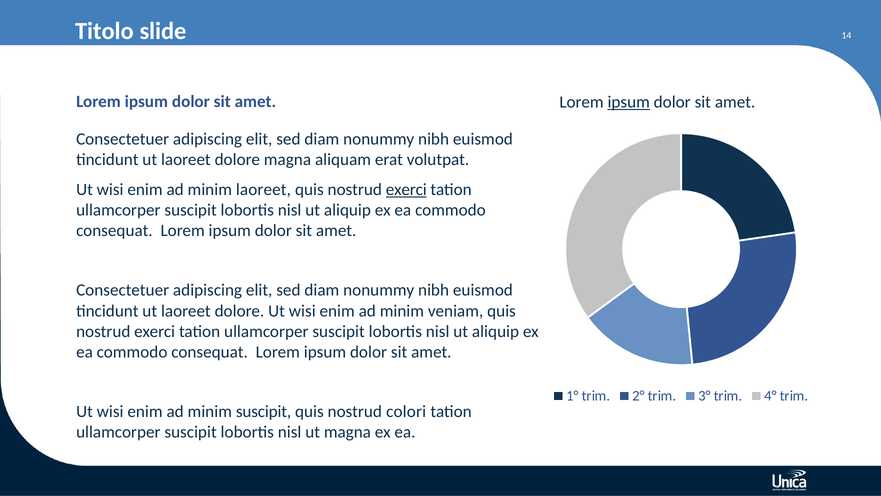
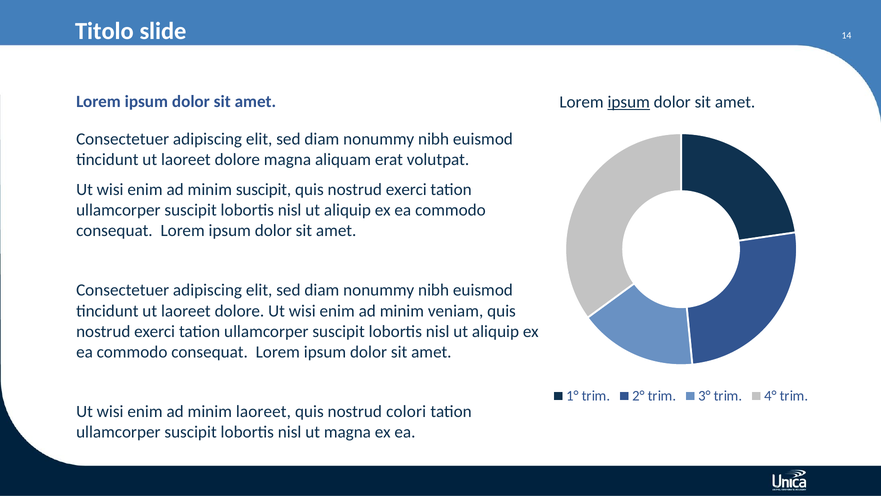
minim laoreet: laoreet -> suscipit (264, 189)
exerci underline: present -> none (406, 189)
minim suscipit: suscipit -> laoreet (263, 411)
